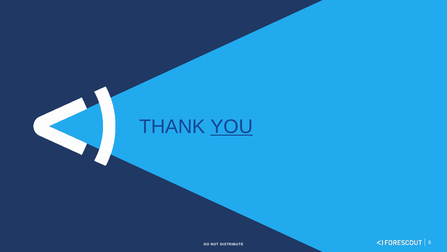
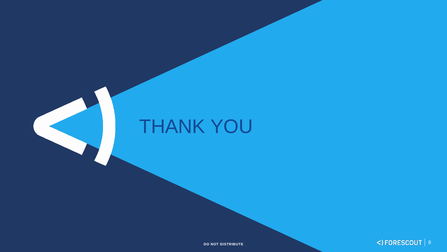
YOU underline: present -> none (232, 127)
